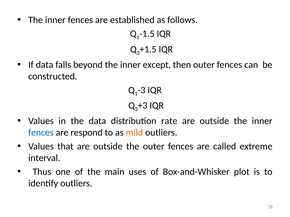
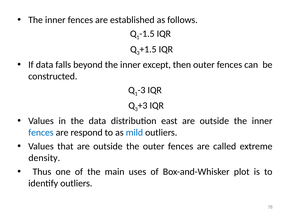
rate: rate -> east (169, 121)
mild colour: orange -> blue (134, 133)
interval: interval -> density (44, 158)
